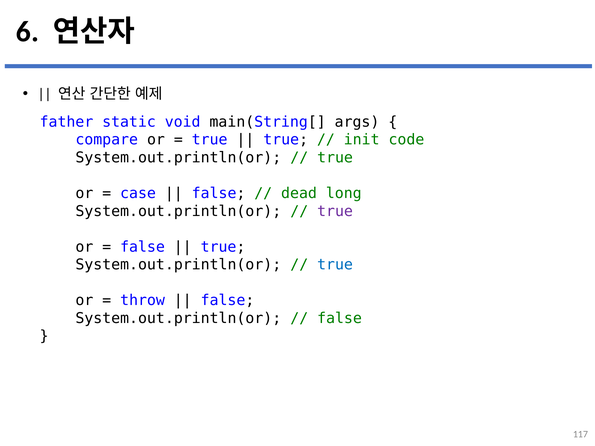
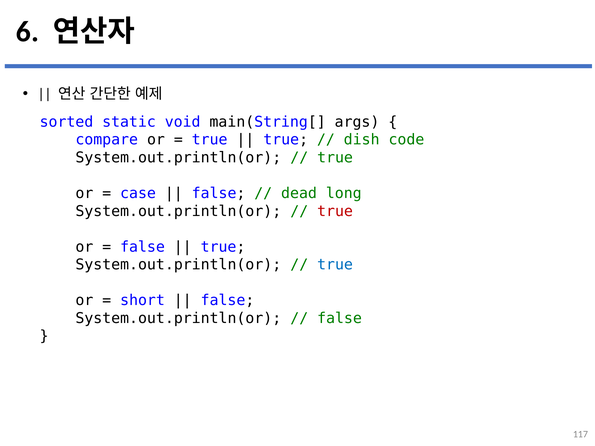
father: father -> sorted (66, 122)
init: init -> dish (362, 140)
true colour: purple -> red (335, 211)
throw: throw -> short (143, 300)
